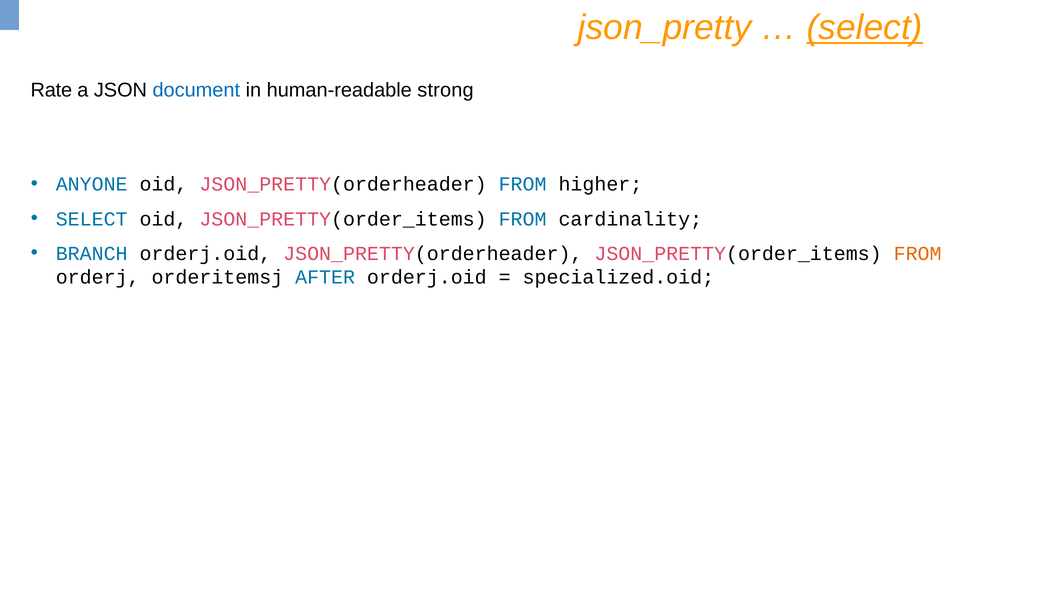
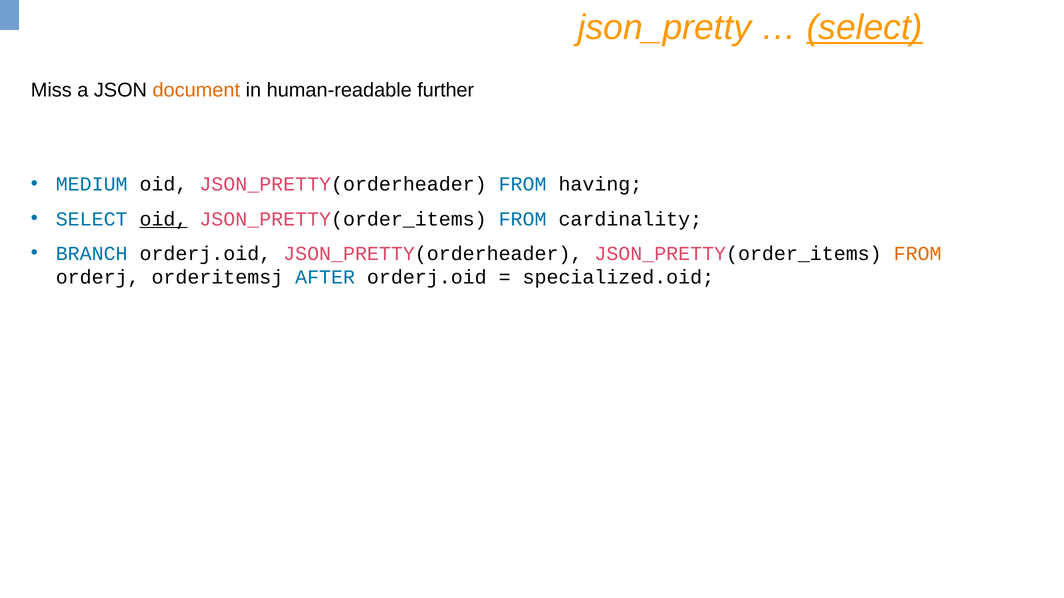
Rate: Rate -> Miss (51, 90)
document colour: blue -> orange (196, 90)
strong: strong -> further (446, 90)
ANYONE: ANYONE -> MEDIUM (92, 185)
higher: higher -> having (600, 185)
oid underline: none -> present (163, 219)
